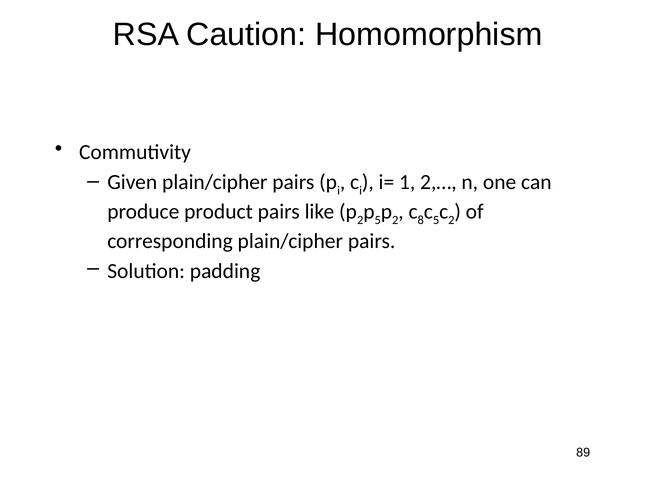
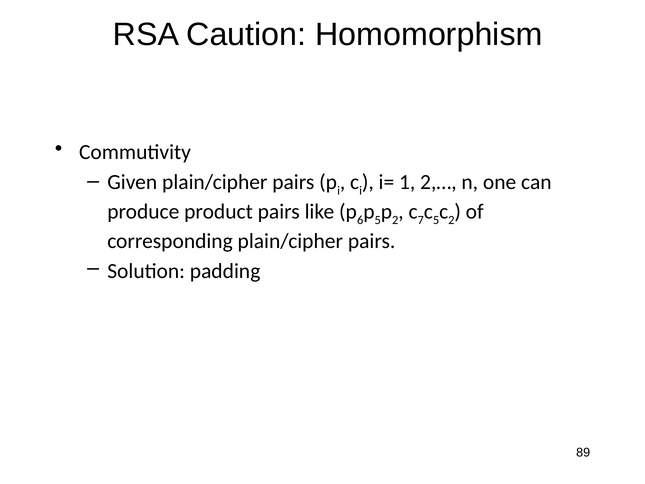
2: 2 -> 6 (360, 220)
8: 8 -> 7 (421, 220)
